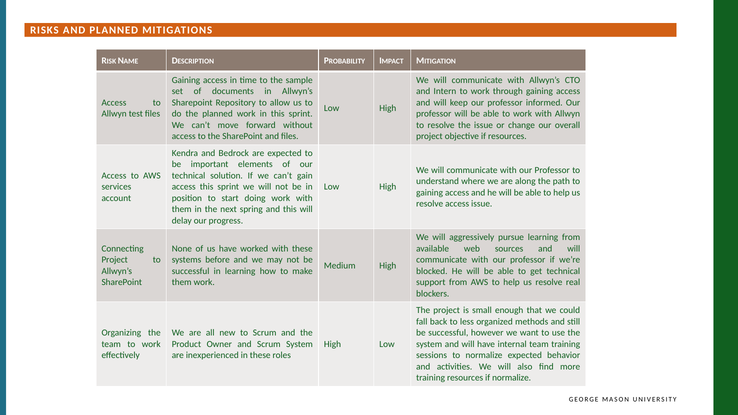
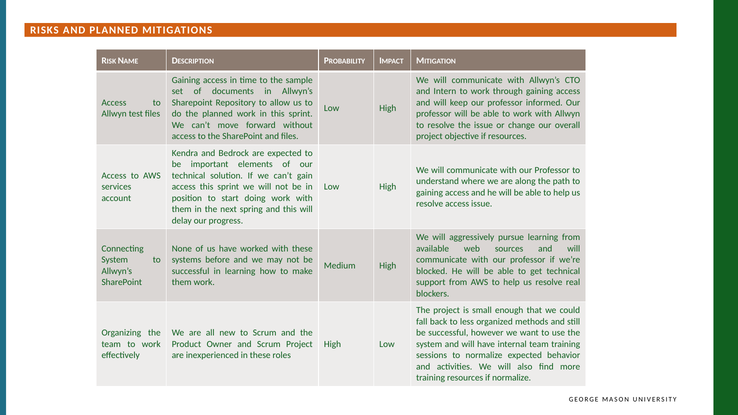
Project: Project -> System (115, 260)
Scrum System: System -> Project (299, 344)
